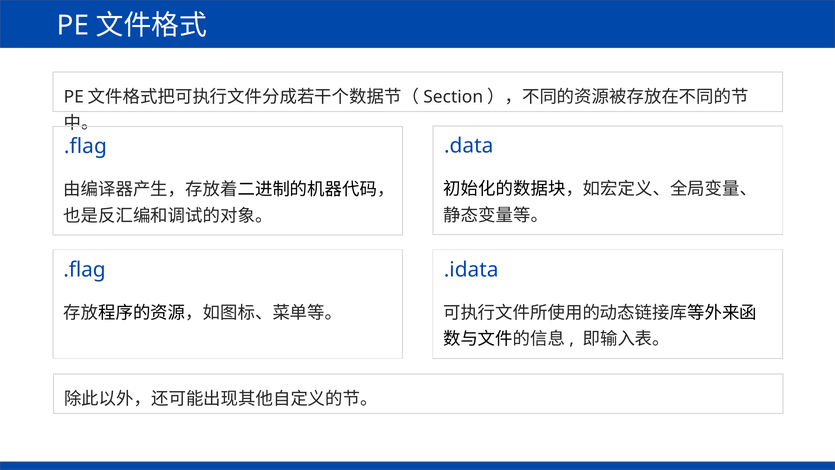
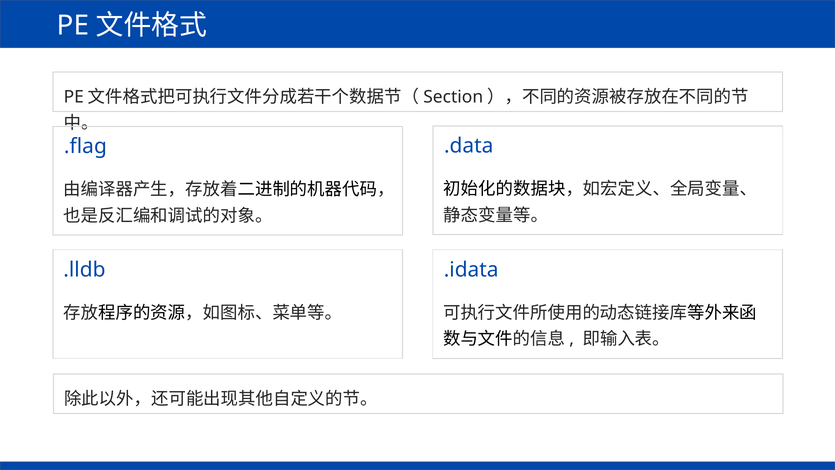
.flag: .flag -> .lldb (84, 270)
